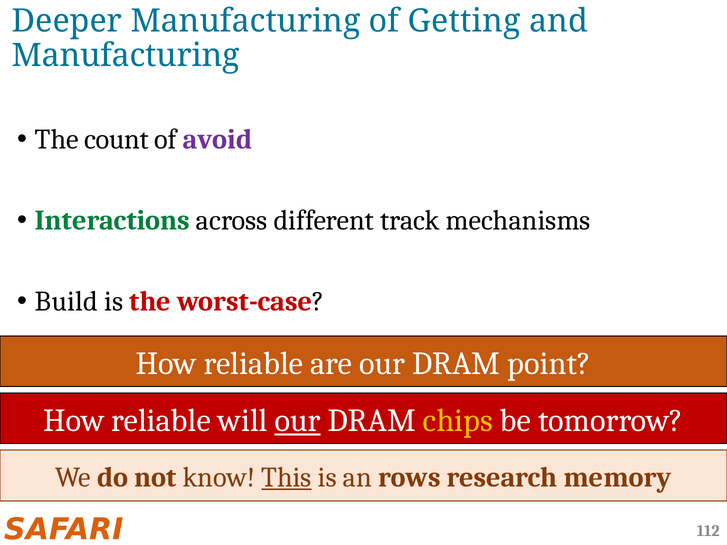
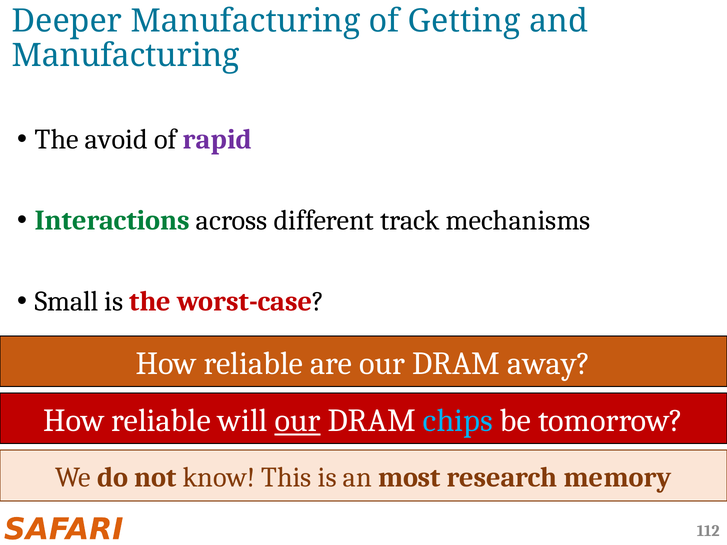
count: count -> avoid (116, 139)
avoid: avoid -> rapid (218, 139)
Build: Build -> Small (67, 302)
point: point -> away (549, 364)
chips colour: yellow -> light blue (458, 421)
This underline: present -> none (286, 477)
rows: rows -> most (409, 477)
